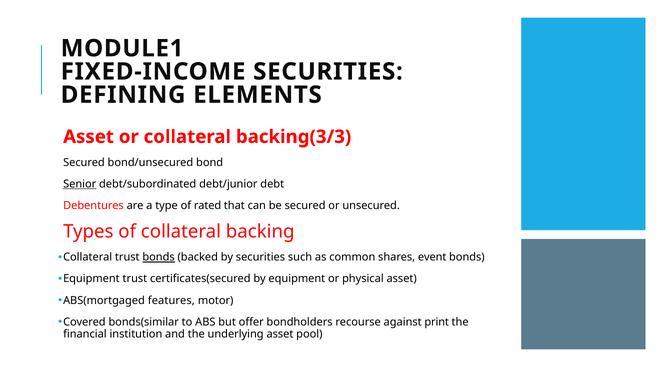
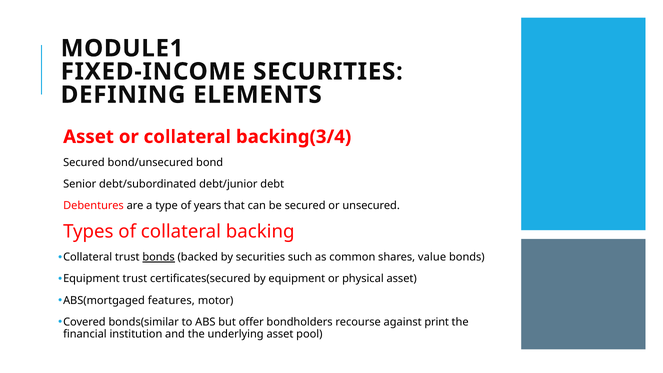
backing(3/3: backing(3/3 -> backing(3/4 (294, 137)
Senior underline: present -> none (80, 184)
rated: rated -> years (208, 206)
event: event -> value (432, 257)
